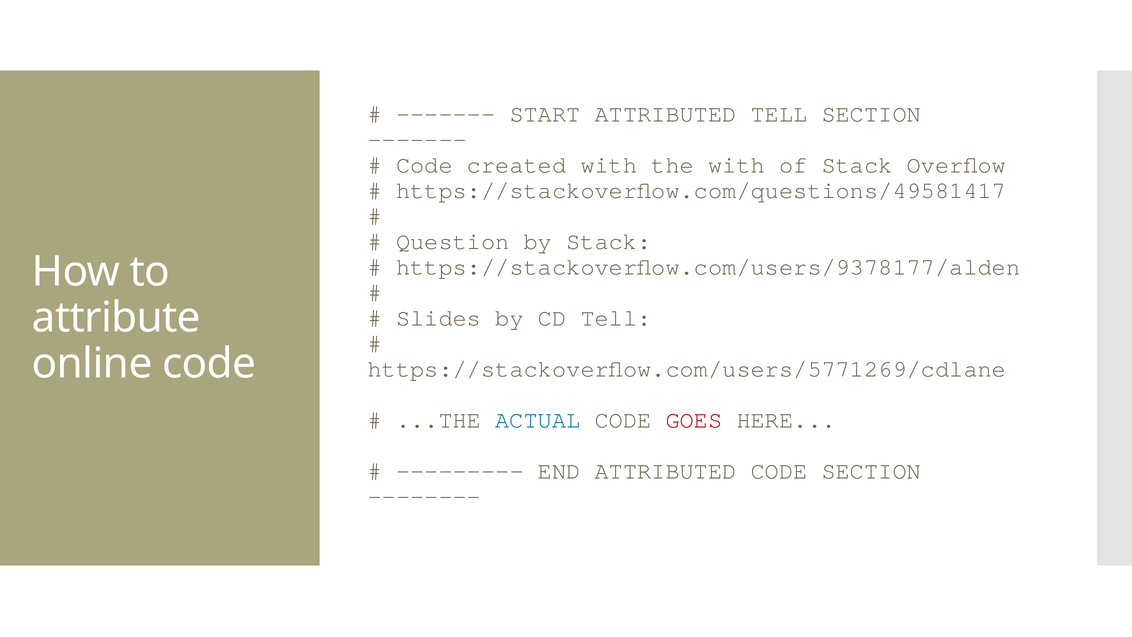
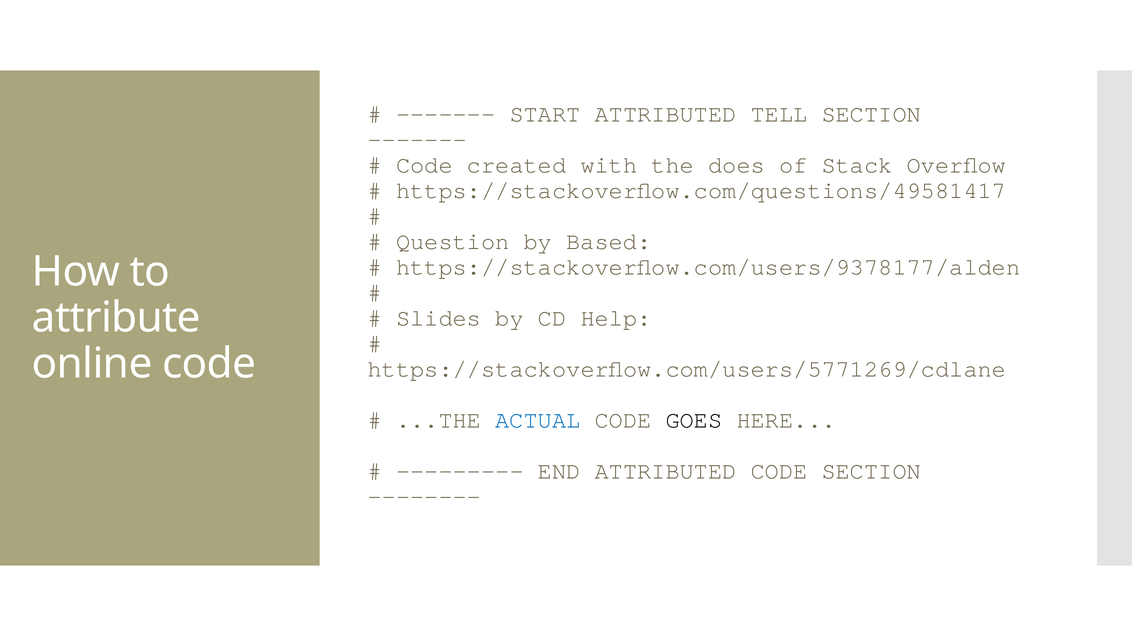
the with: with -> does (736, 165)
by Stack: Stack -> Based (609, 241)
CD Tell: Tell -> Help (616, 318)
GOES colour: red -> black (694, 420)
